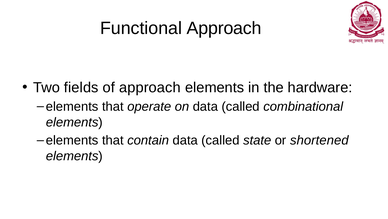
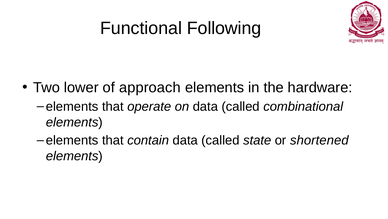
Functional Approach: Approach -> Following (224, 28)
fields: fields -> lower (81, 87)
